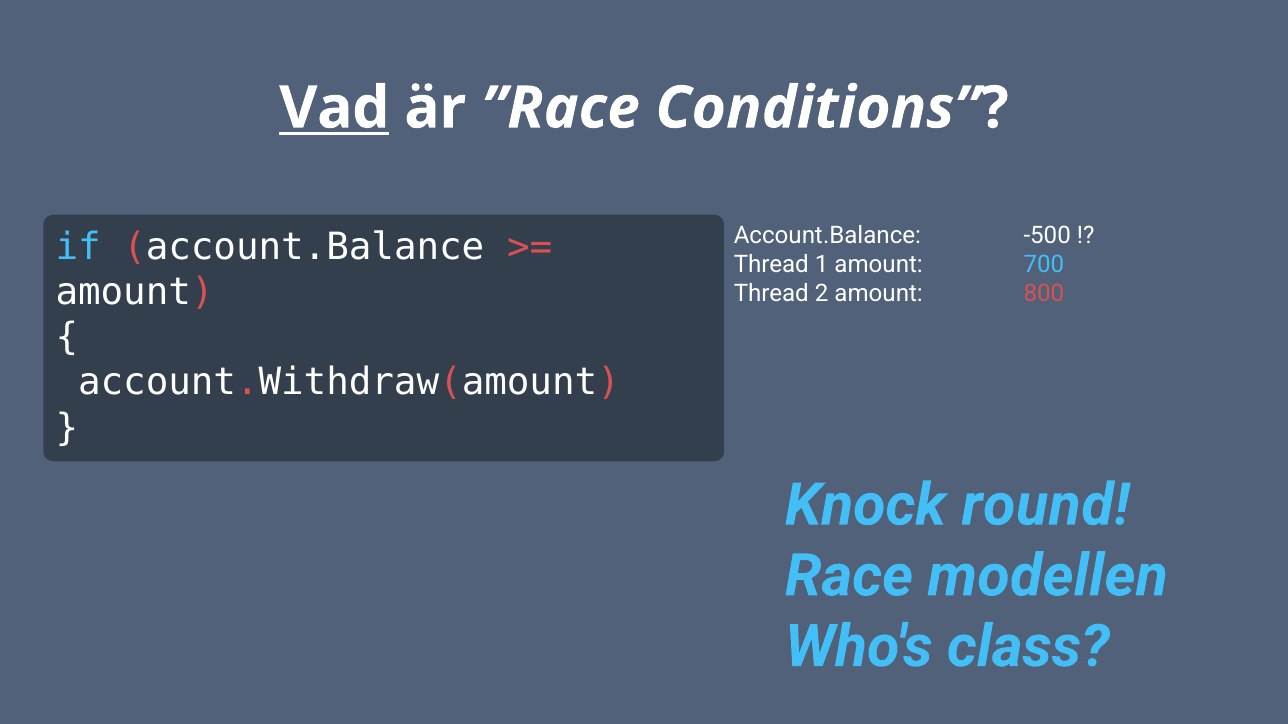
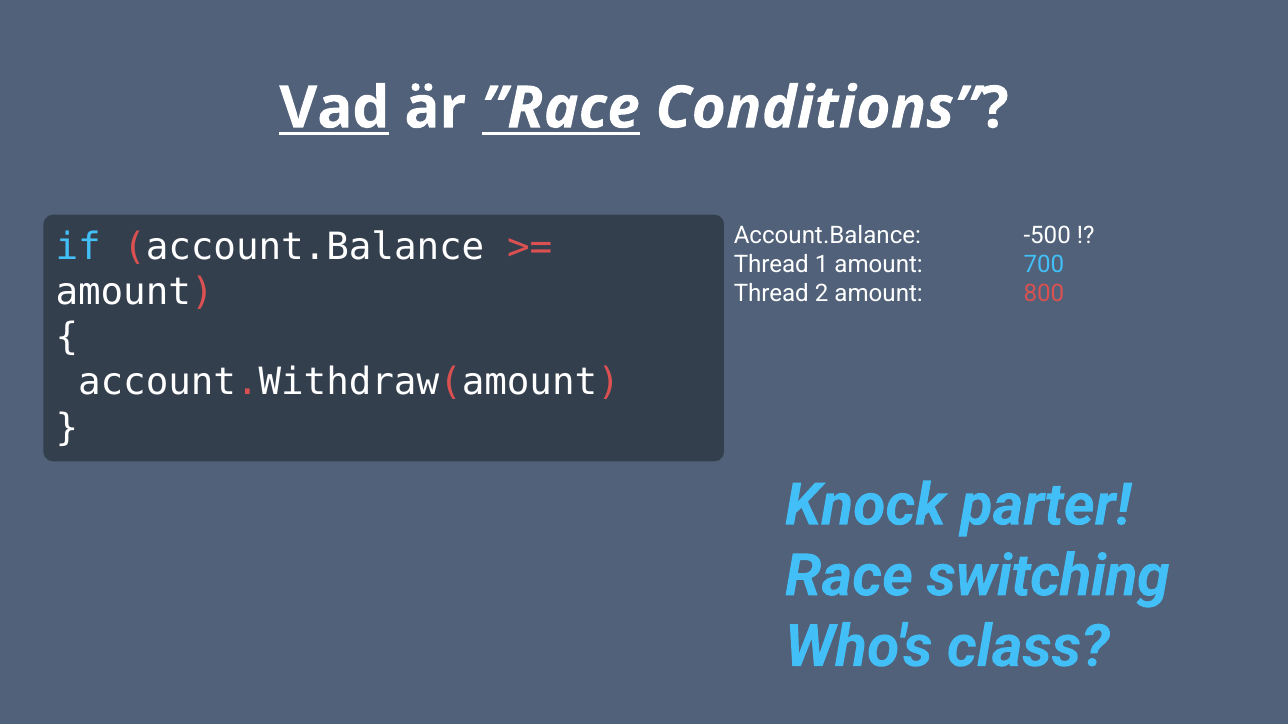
”Race underline: none -> present (561, 108)
round: round -> parter (1046, 506)
modellen: modellen -> switching (1048, 576)
